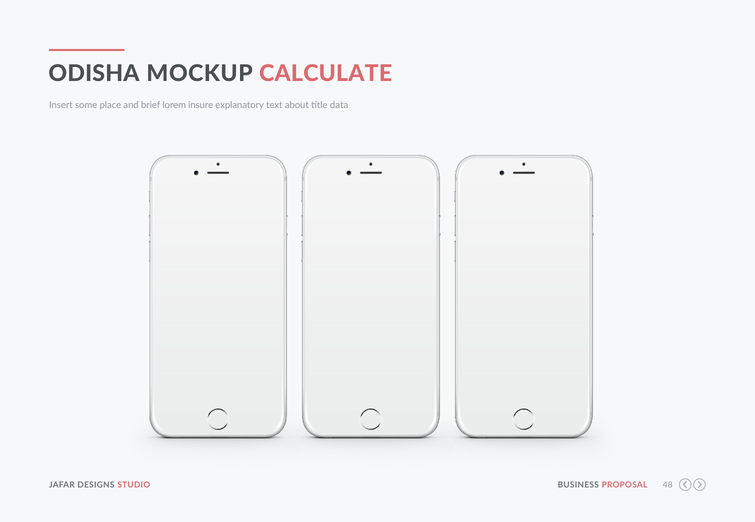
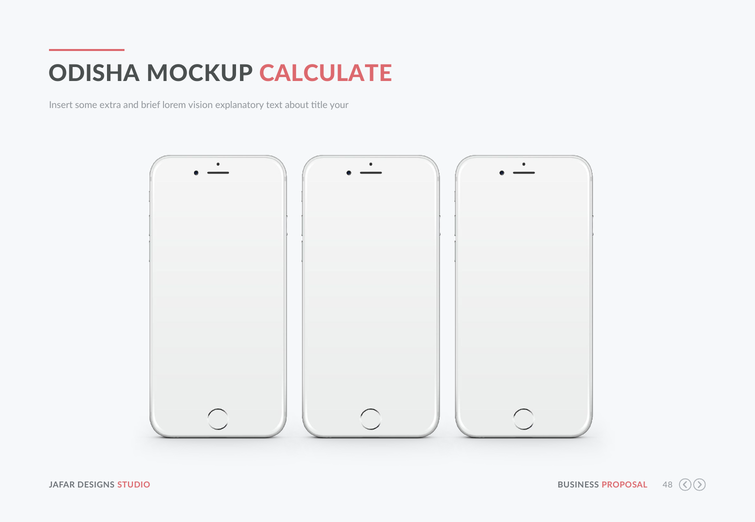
place: place -> extra (110, 105)
insure: insure -> vision (201, 105)
data: data -> your (339, 105)
